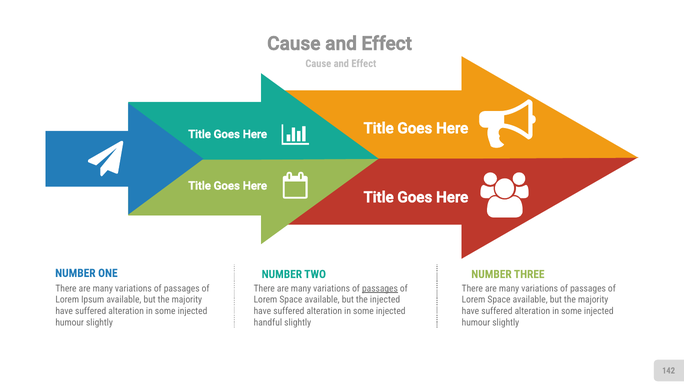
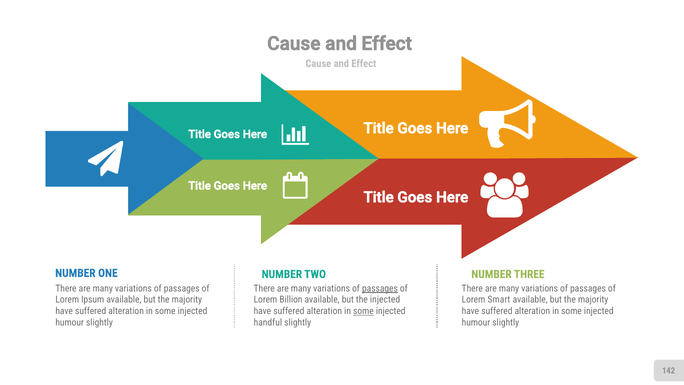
Space: Space -> Billion (291, 300)
Space: Space -> Smart (499, 300)
some underline: none -> present (363, 311)
